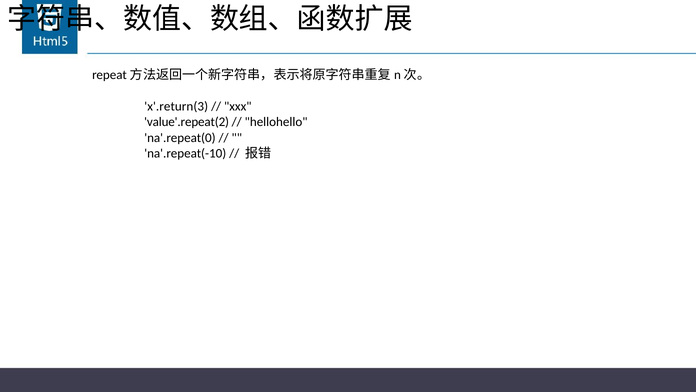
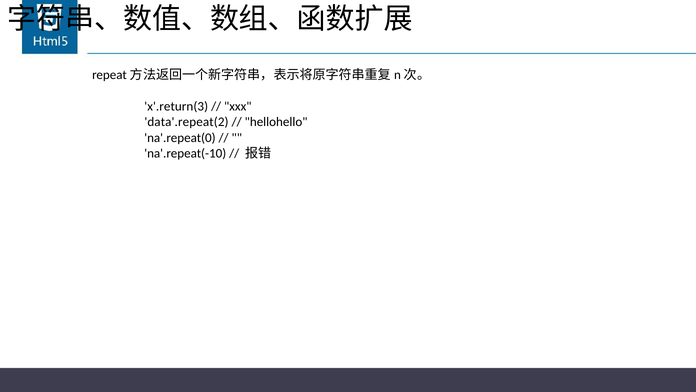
value'.repeat(2: value'.repeat(2 -> data'.repeat(2 (186, 122)
